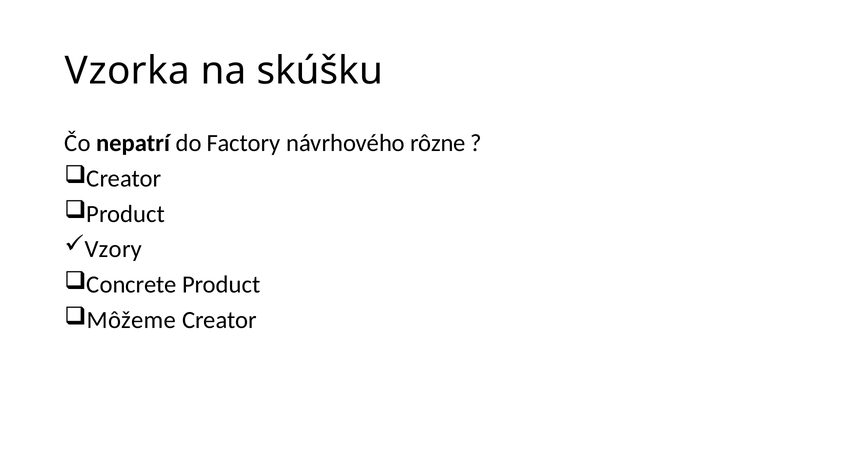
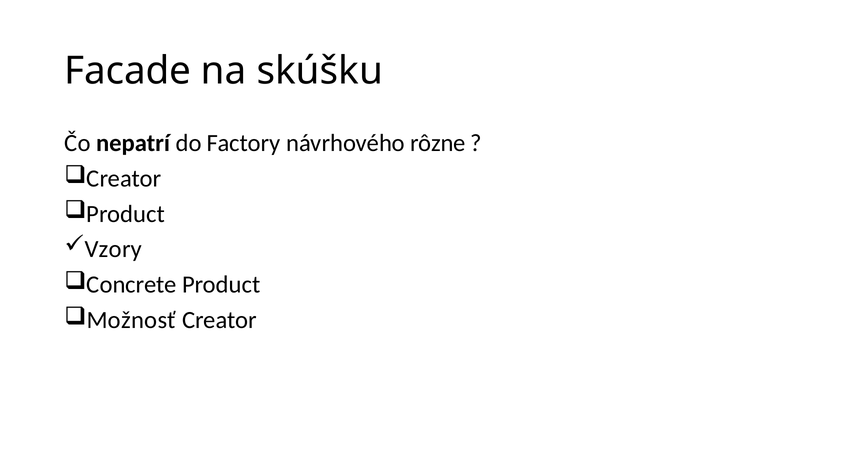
Vzorka: Vzorka -> Facade (128, 71)
Môžeme: Môžeme -> Možnosť (131, 320)
